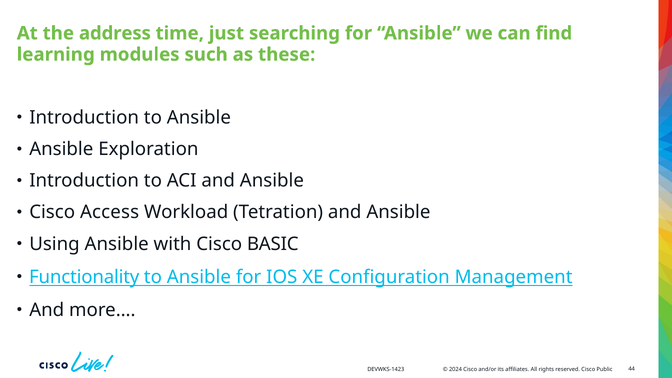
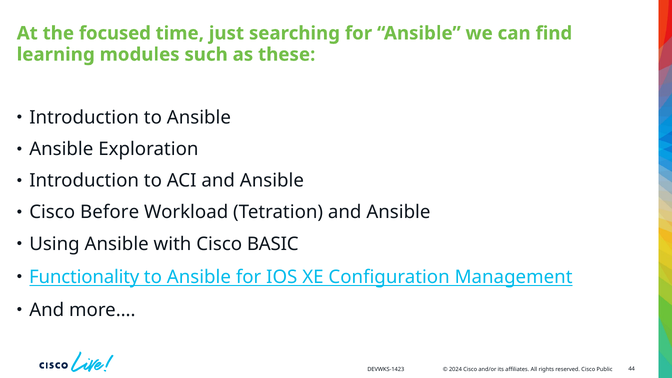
address: address -> focused (115, 33)
Access: Access -> Before (110, 212)
